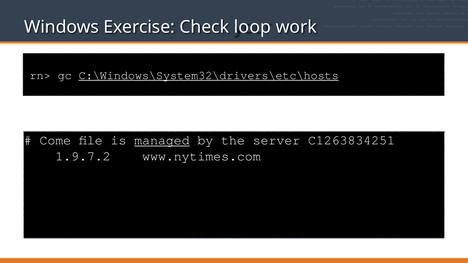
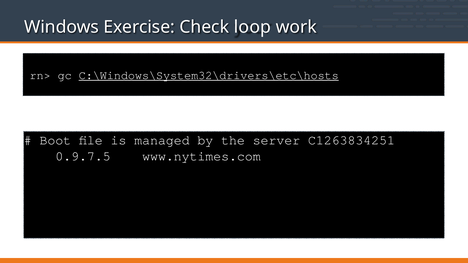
Come: Come -> Boot (55, 140)
managed underline: present -> none (162, 140)
1.9.7.2: 1.9.7.2 -> 0.9.7.5 (83, 156)
